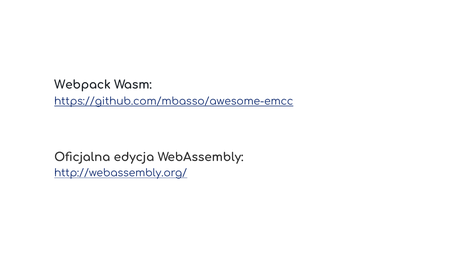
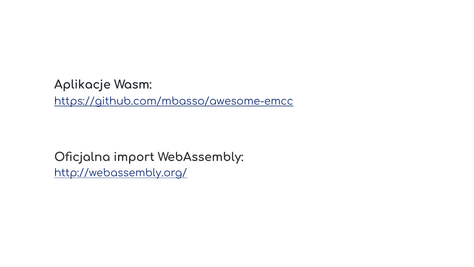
Webpack: Webpack -> Aplikacje (82, 85)
edycja: edycja -> import (134, 157)
